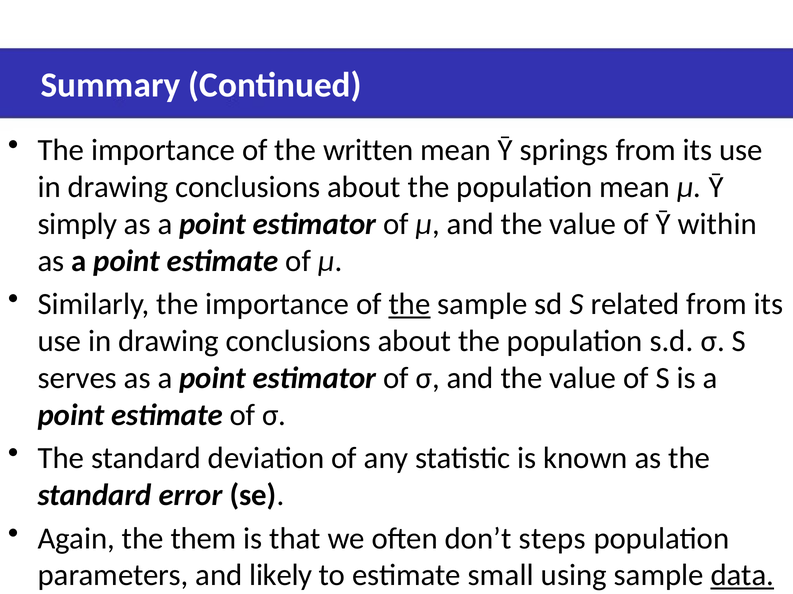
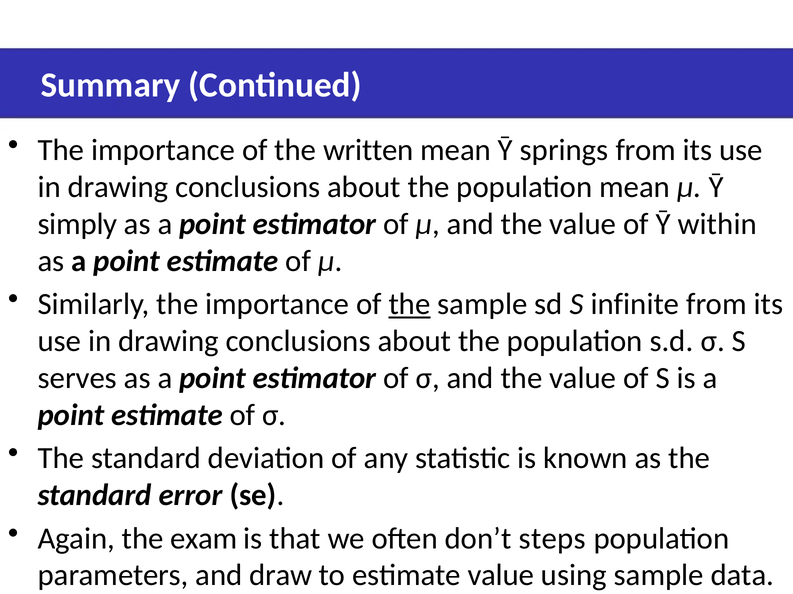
related: related -> infinite (635, 304)
them: them -> exam (204, 539)
likely: likely -> draw (281, 576)
estimate small: small -> value (501, 576)
data underline: present -> none (742, 576)
